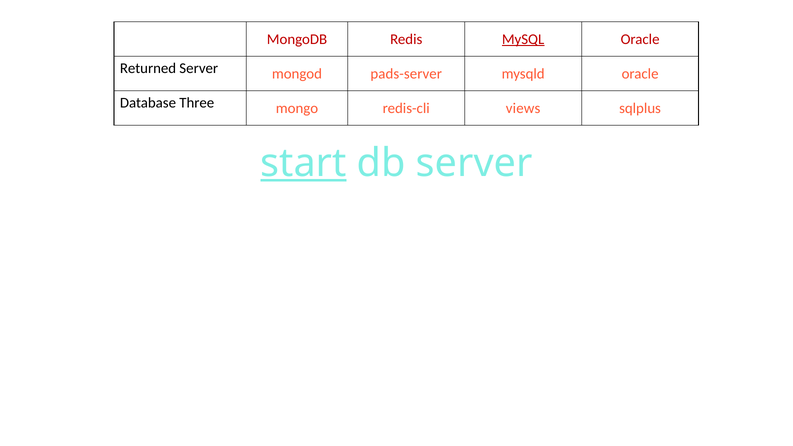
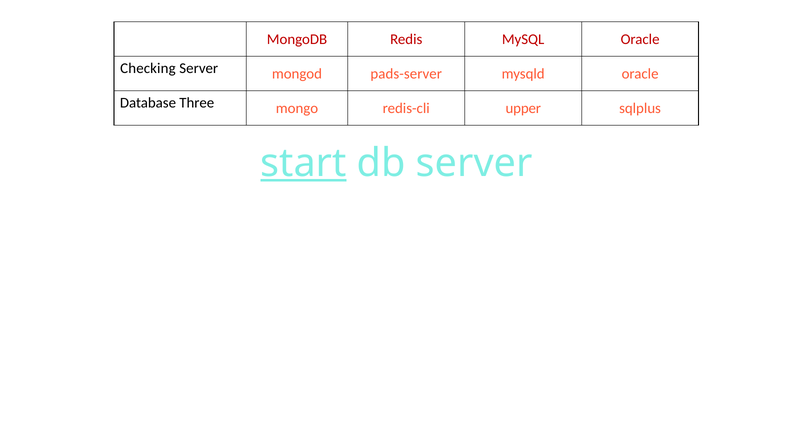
MySQL underline: present -> none (523, 39)
Returned: Returned -> Checking (148, 69)
views: views -> upper (523, 108)
